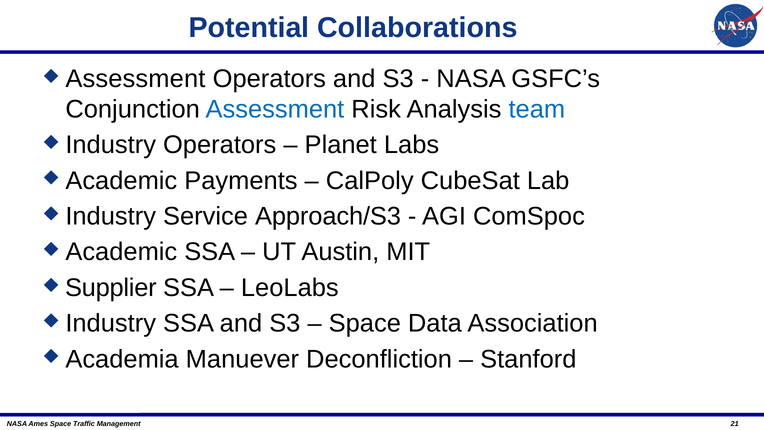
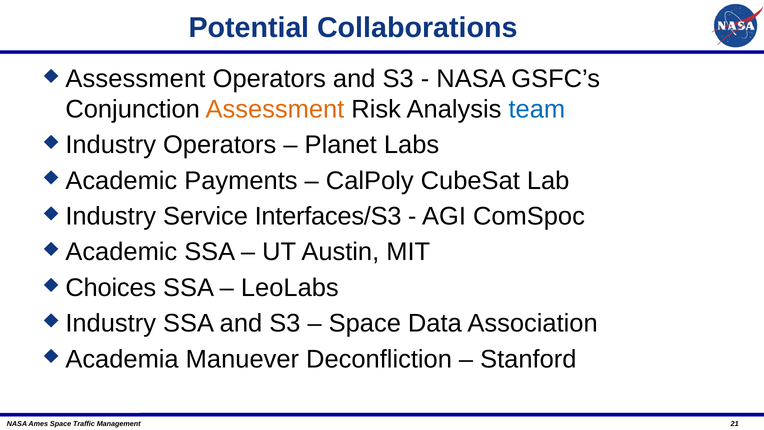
Assessment colour: blue -> orange (275, 109)
Approach/S3: Approach/S3 -> Interfaces/S3 (328, 216)
Supplier: Supplier -> Choices (111, 288)
